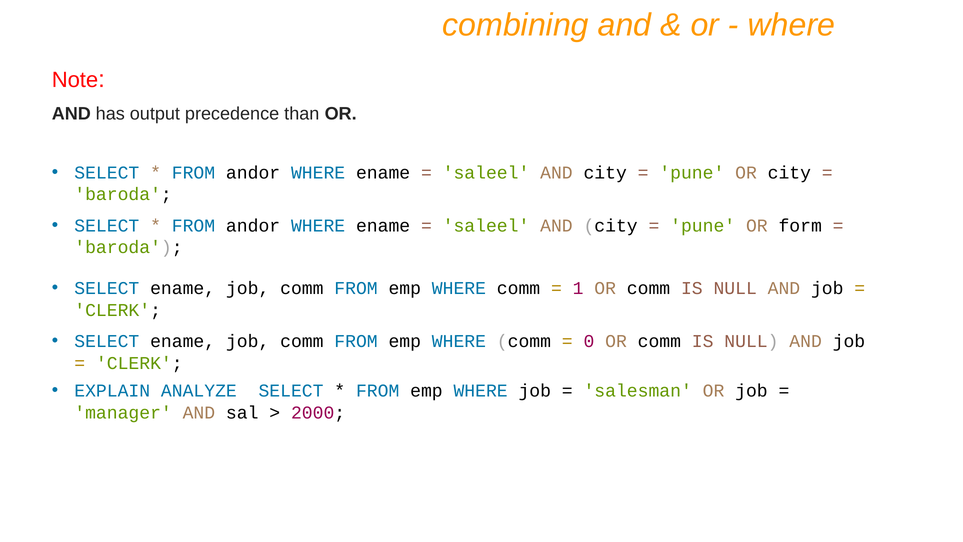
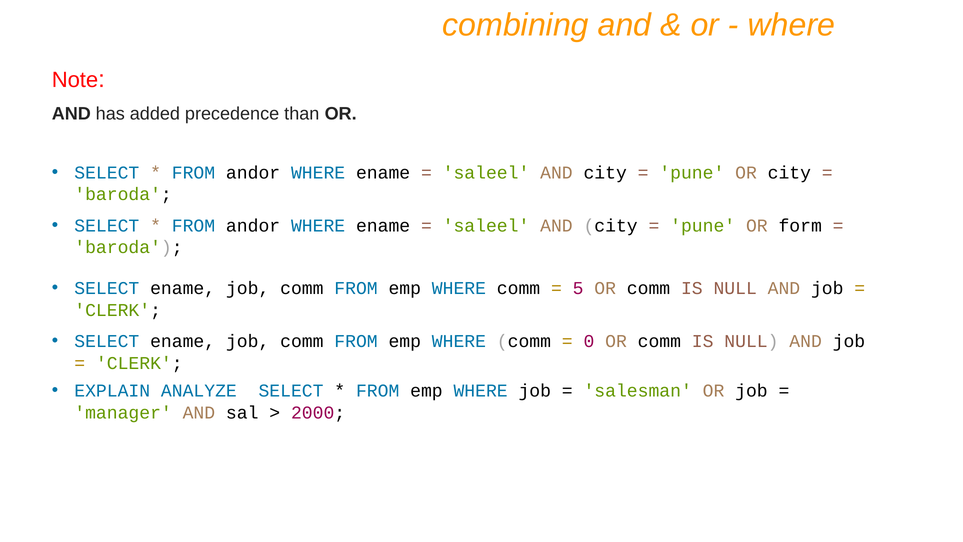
output: output -> added (155, 114)
1: 1 -> 5 (578, 288)
